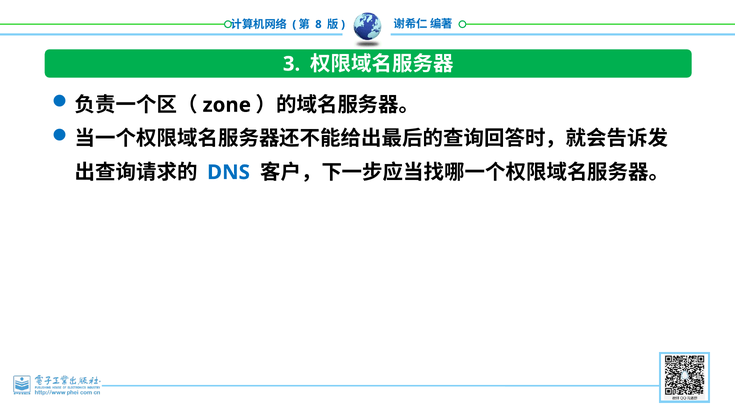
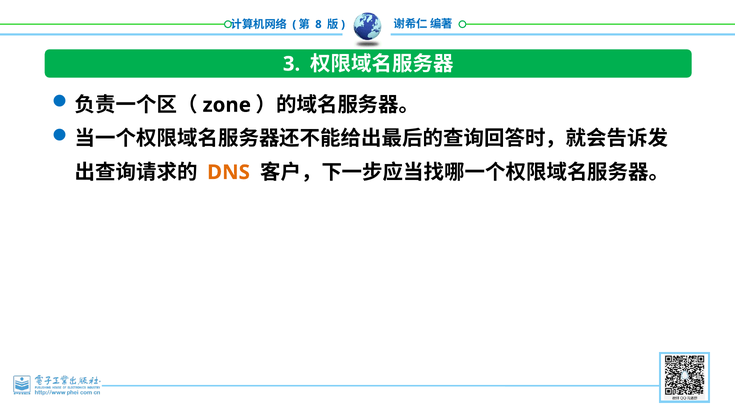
DNS colour: blue -> orange (229, 173)
